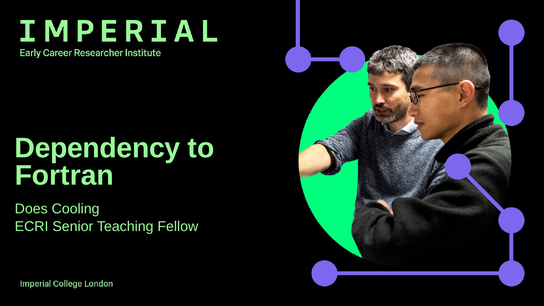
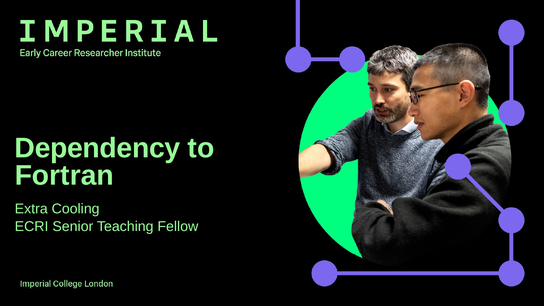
Does: Does -> Extra (31, 209)
